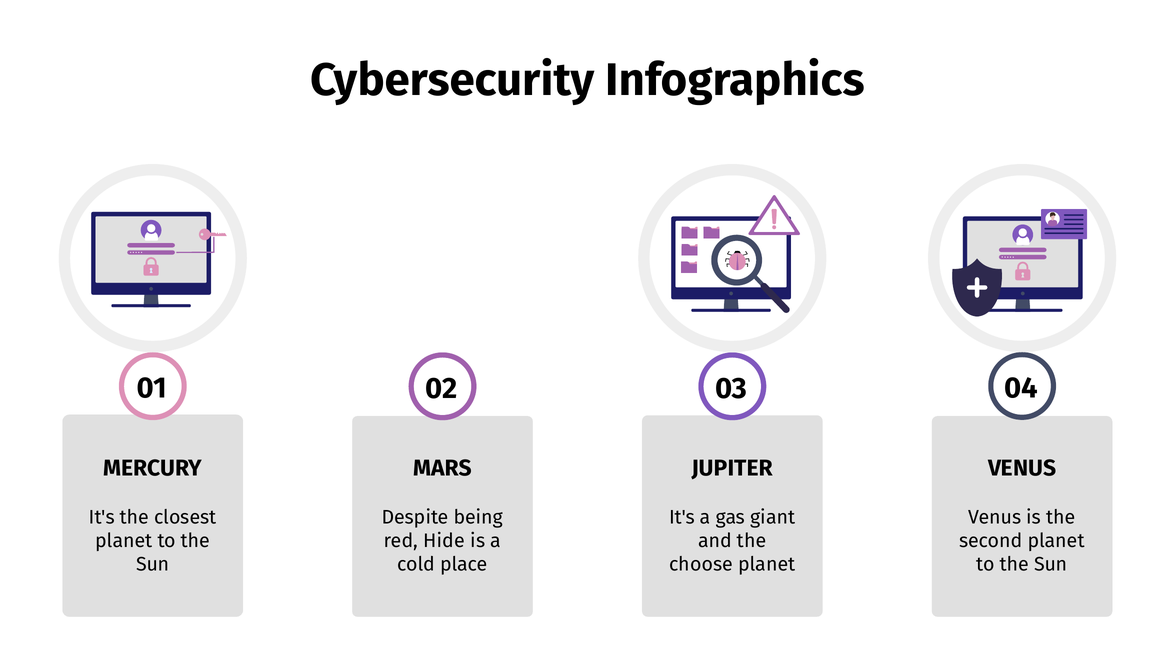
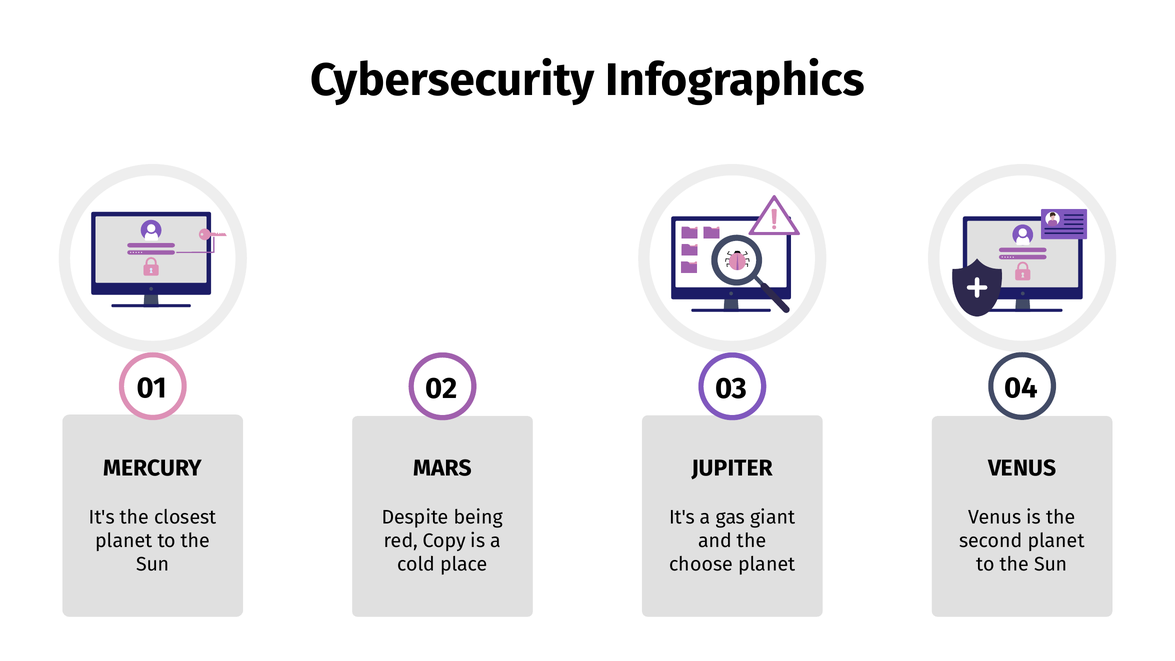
Hide: Hide -> Copy (444, 541)
